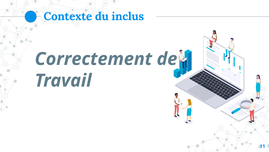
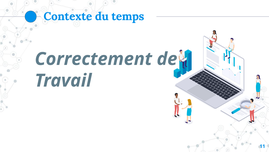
inclus: inclus -> temps (128, 16)
